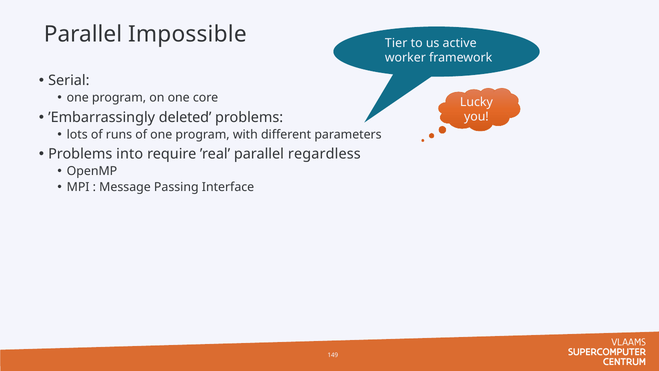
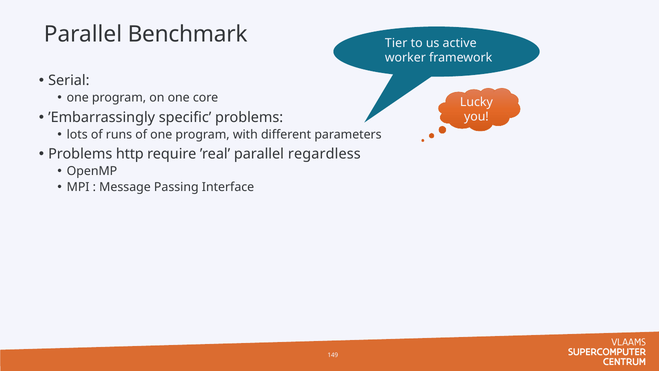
Impossible: Impossible -> Benchmark (188, 34)
deleted: deleted -> specific (185, 117)
into: into -> http (130, 154)
